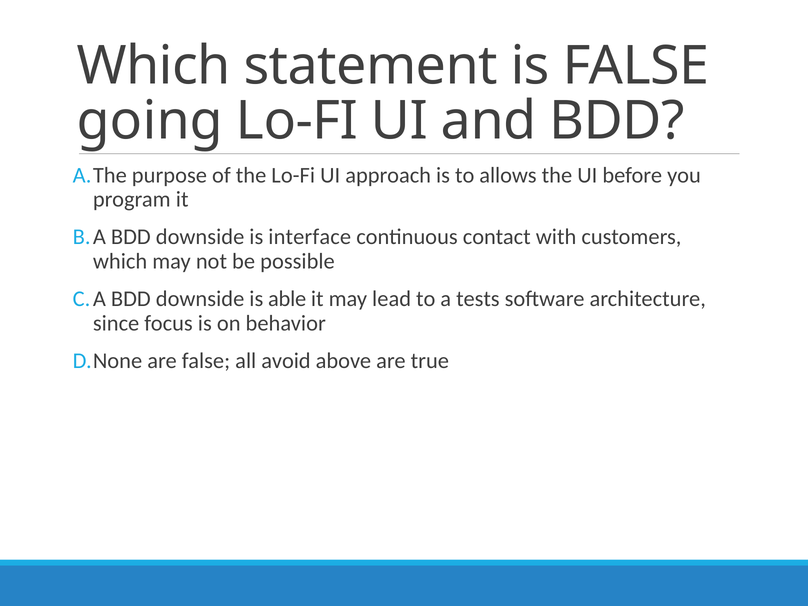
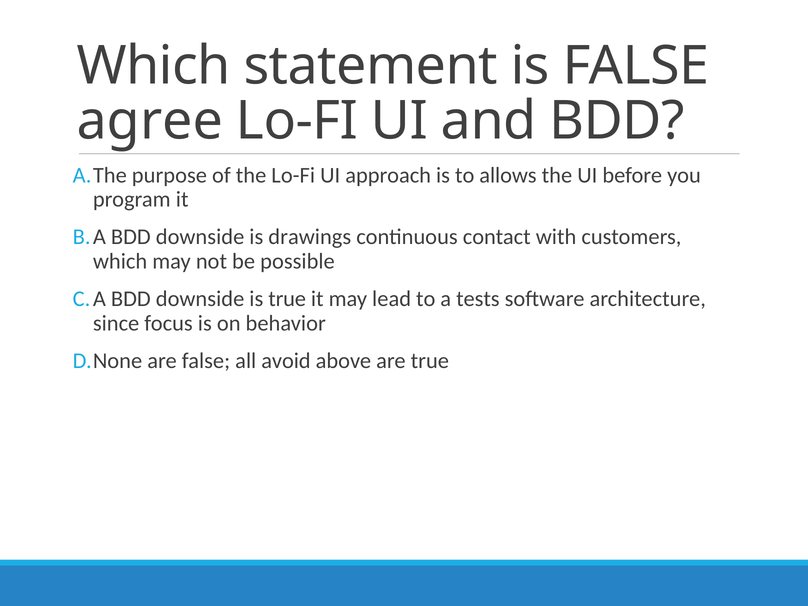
going: going -> agree (150, 121)
interface: interface -> drawings (310, 237)
is able: able -> true (287, 299)
